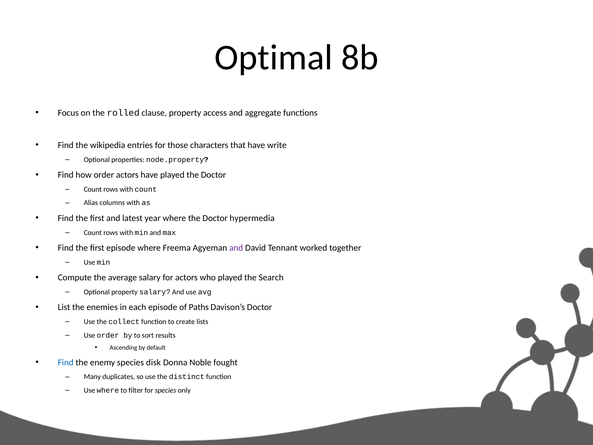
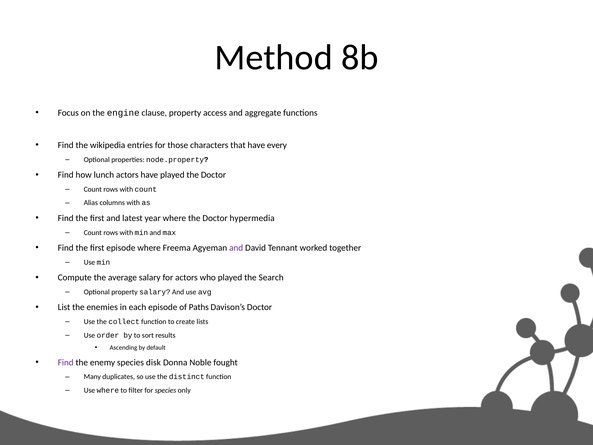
Optimal: Optimal -> Method (274, 57)
rolled: rolled -> engine (123, 113)
write: write -> every (277, 145)
how order: order -> lunch (104, 175)
Find colour: blue -> purple (66, 362)
